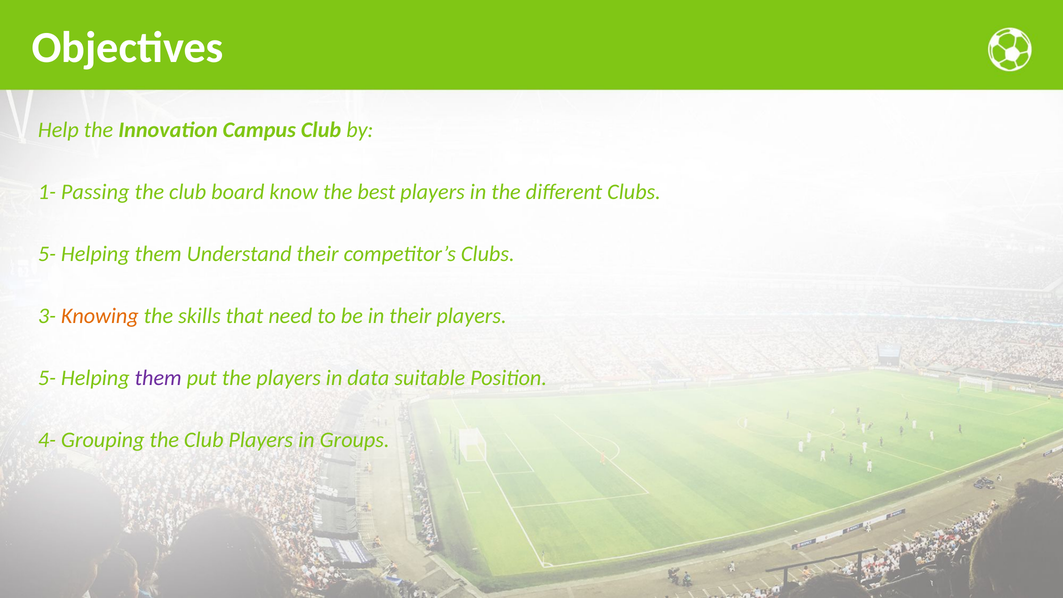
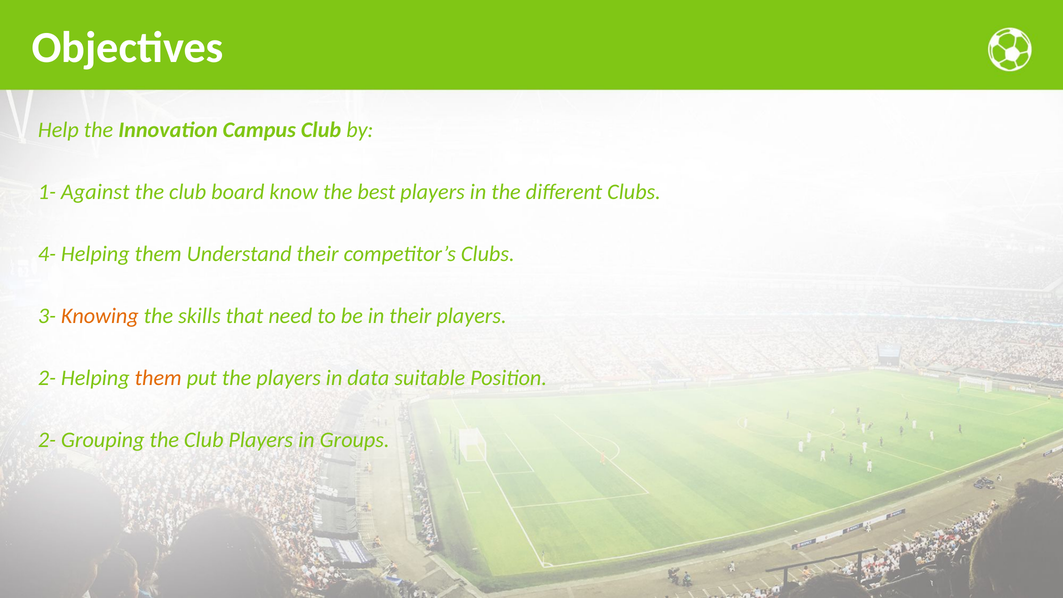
Passing: Passing -> Against (95, 192)
5-: 5- -> 4- (47, 254)
5-: 5- -> 2- (47, 378)
them colour: purple -> orange (158, 378)
4-: 4- -> 2- (47, 440)
